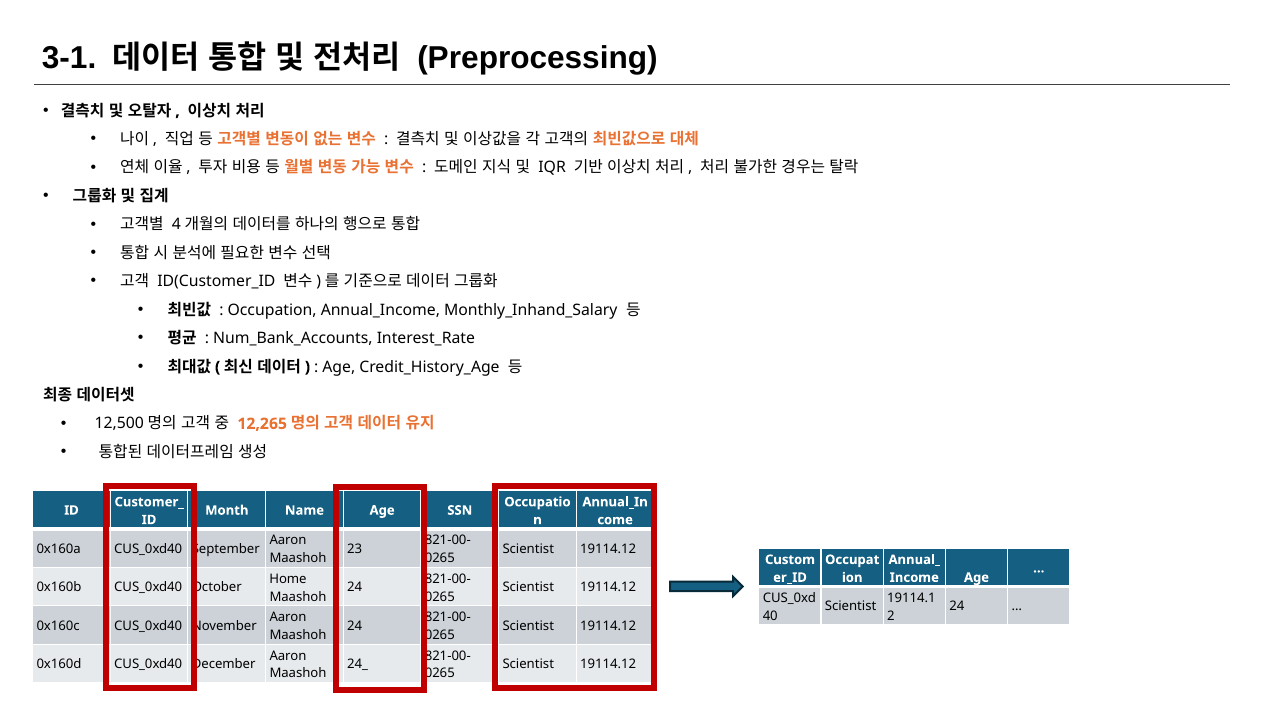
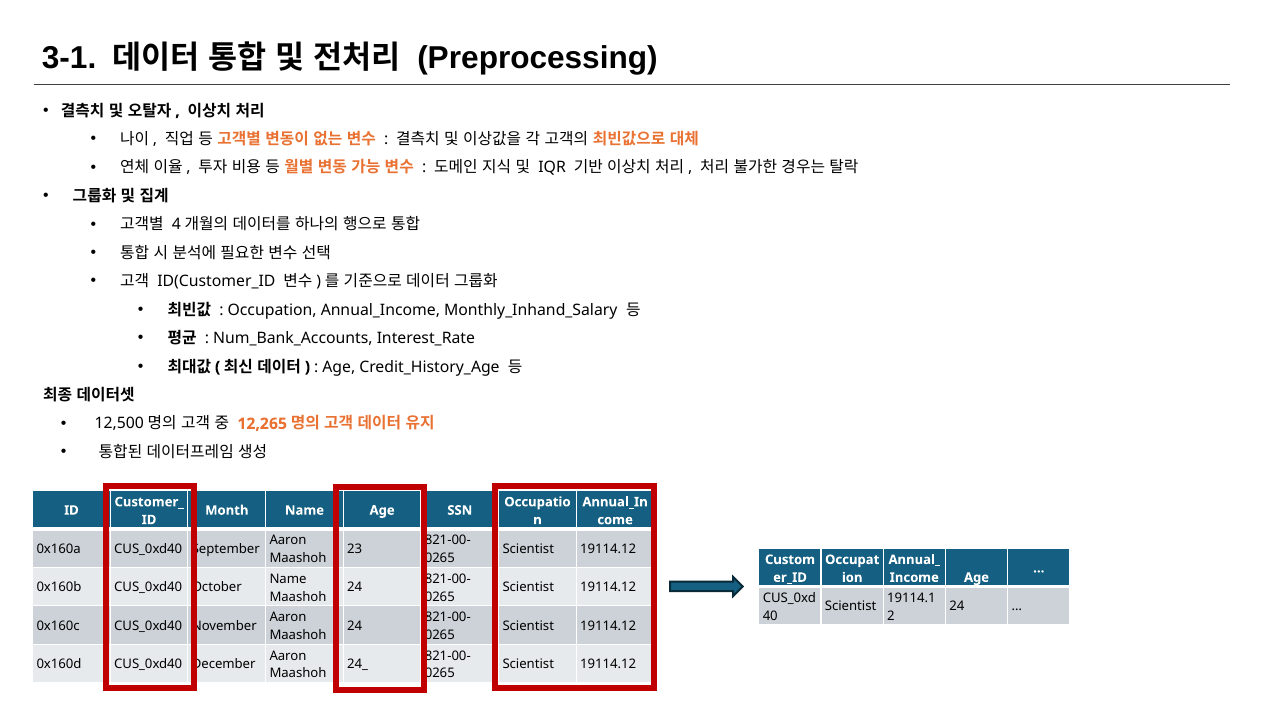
Home: Home -> Name (288, 579)
